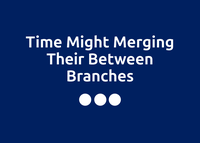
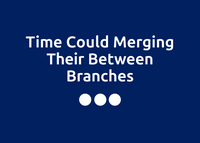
Might: Might -> Could (88, 42)
